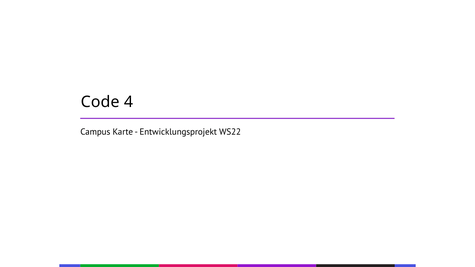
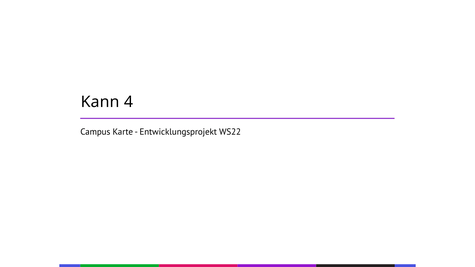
Code: Code -> Kann (100, 102)
